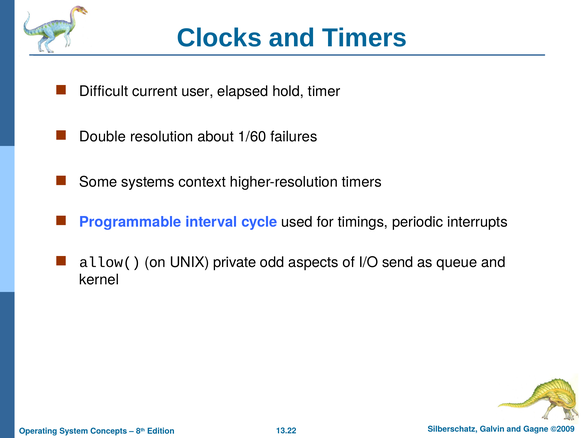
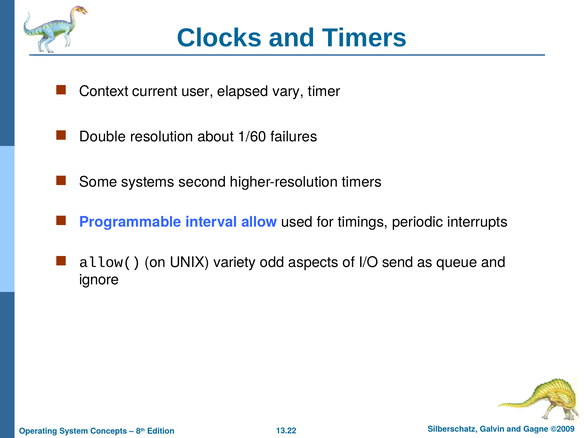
Difficult: Difficult -> Context (104, 91)
hold: hold -> vary (288, 91)
context: context -> second (202, 182)
cycle: cycle -> allow (259, 222)
private: private -> variety (235, 262)
kernel: kernel -> ignore (99, 280)
